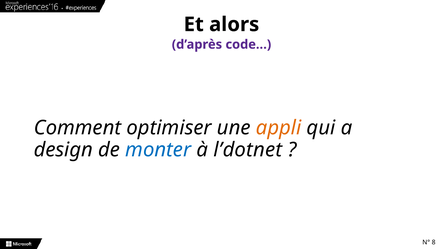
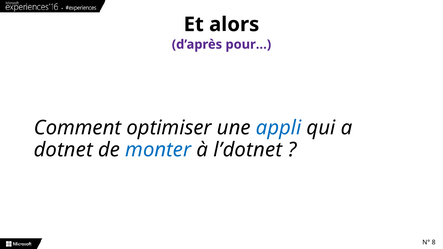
code…: code… -> pour… (248, 44)
appli colour: orange -> blue (279, 128)
design: design -> dotnet (63, 150)
